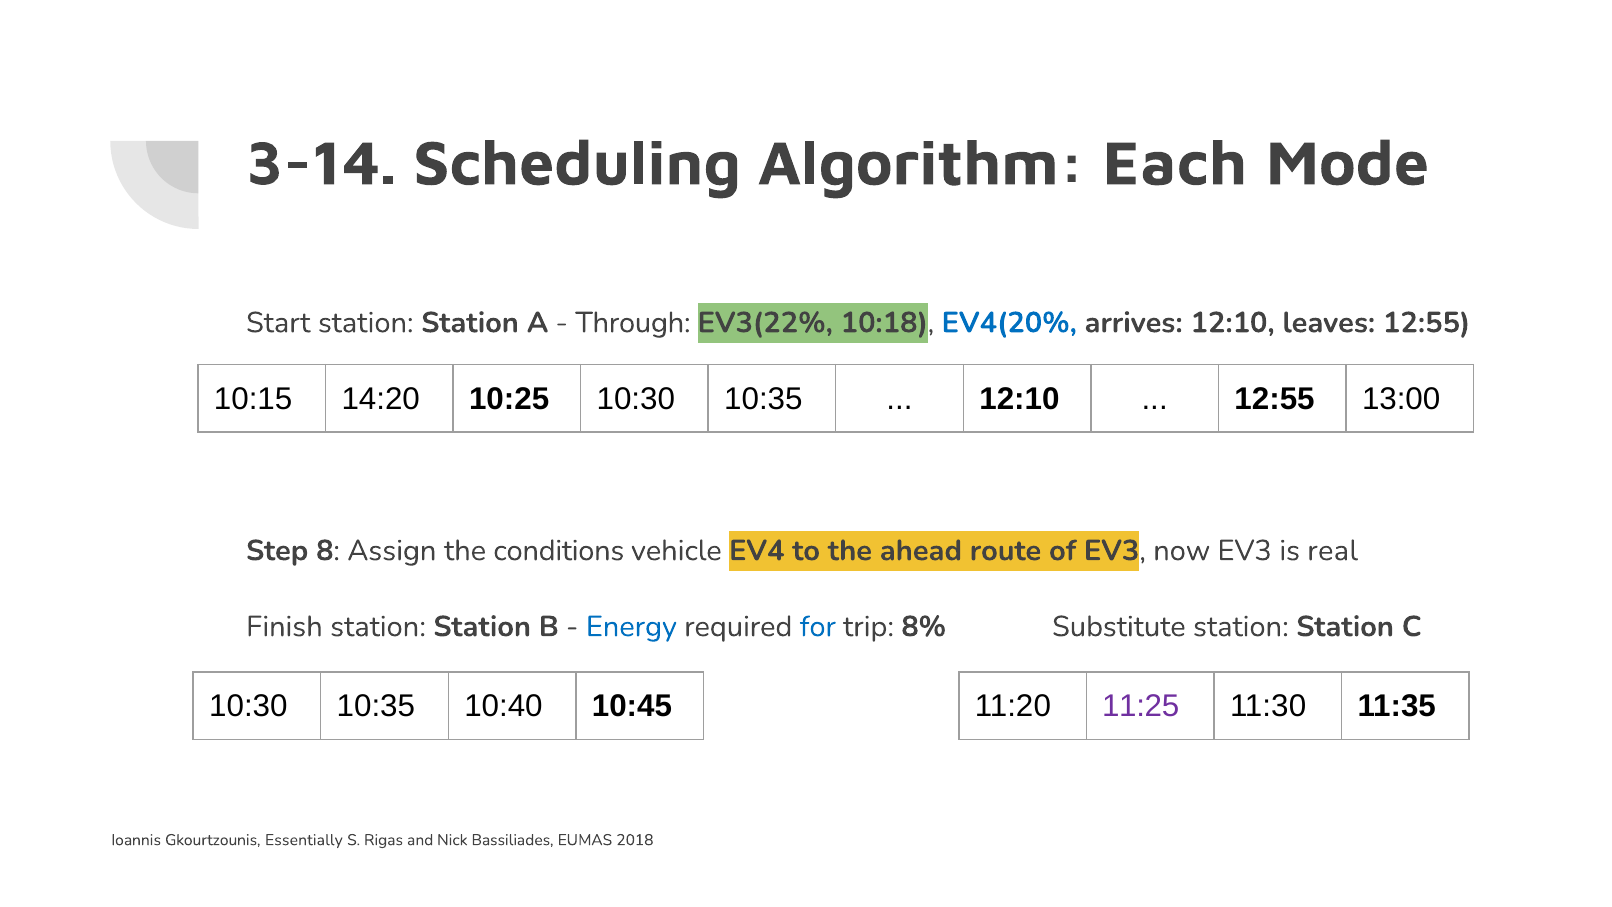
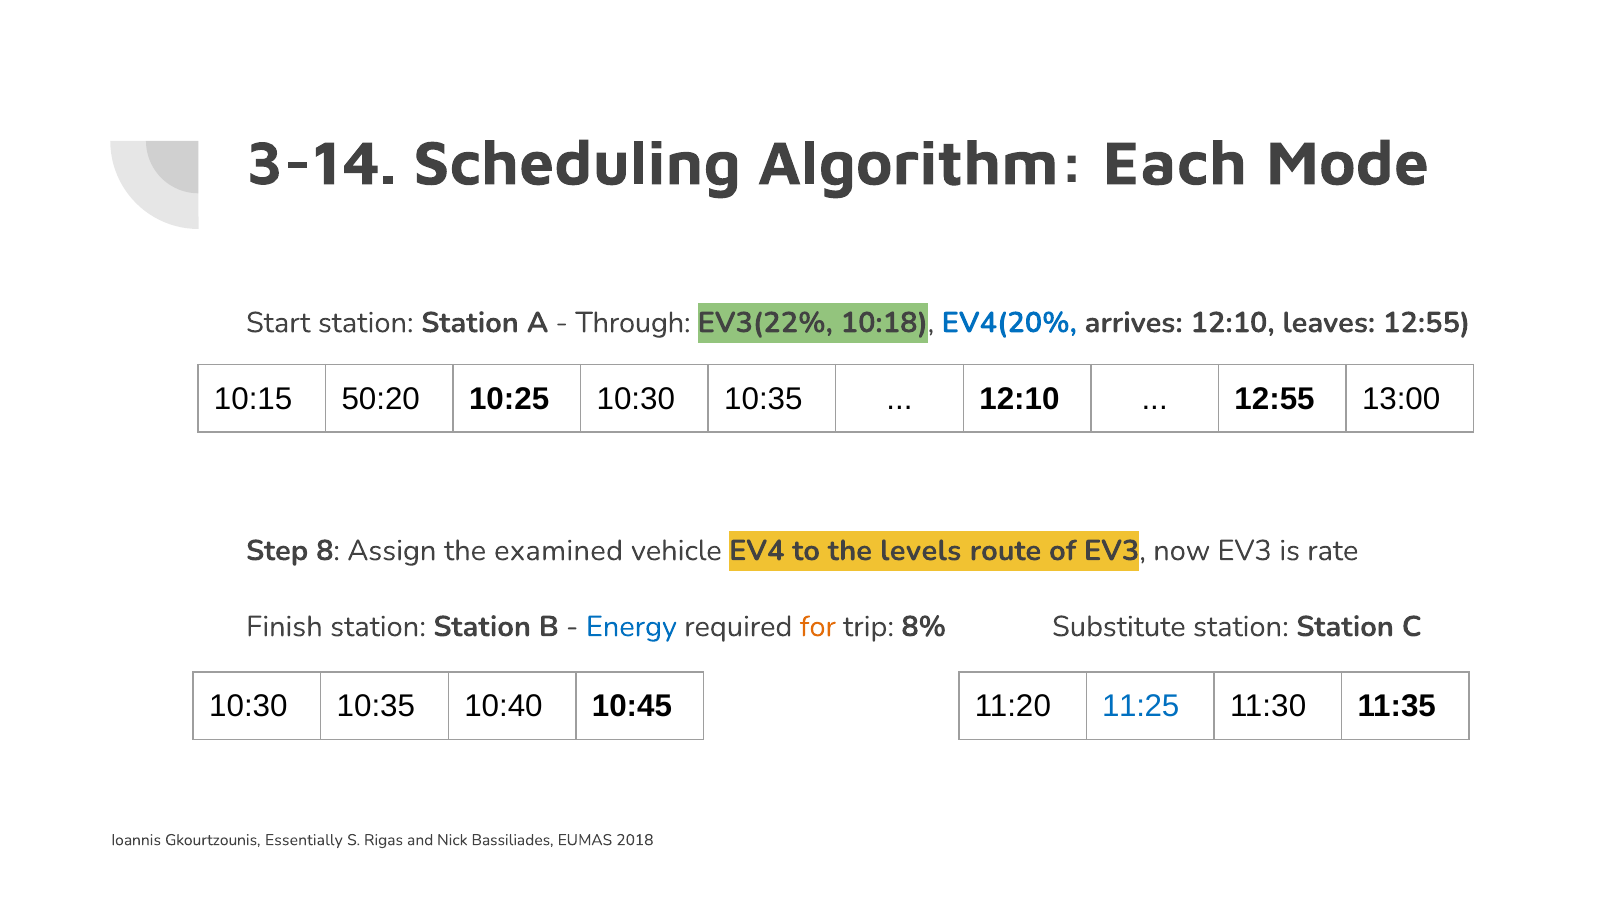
14:20: 14:20 -> 50:20 (381, 399)
conditions: conditions -> examined (559, 550)
ahead: ahead -> levels (921, 550)
real: real -> rate (1333, 550)
for colour: blue -> orange (818, 626)
11:25 colour: purple -> blue (1141, 706)
